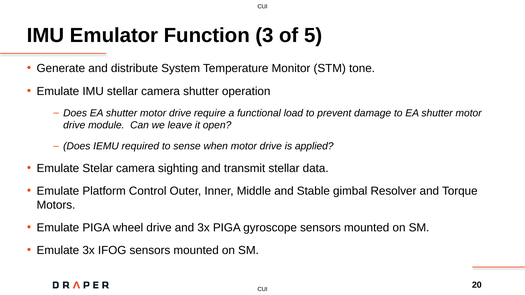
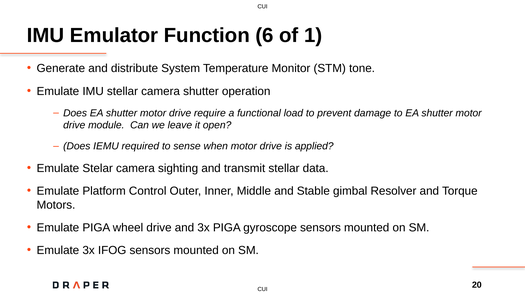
3: 3 -> 6 (265, 36)
5: 5 -> 1 (313, 36)
